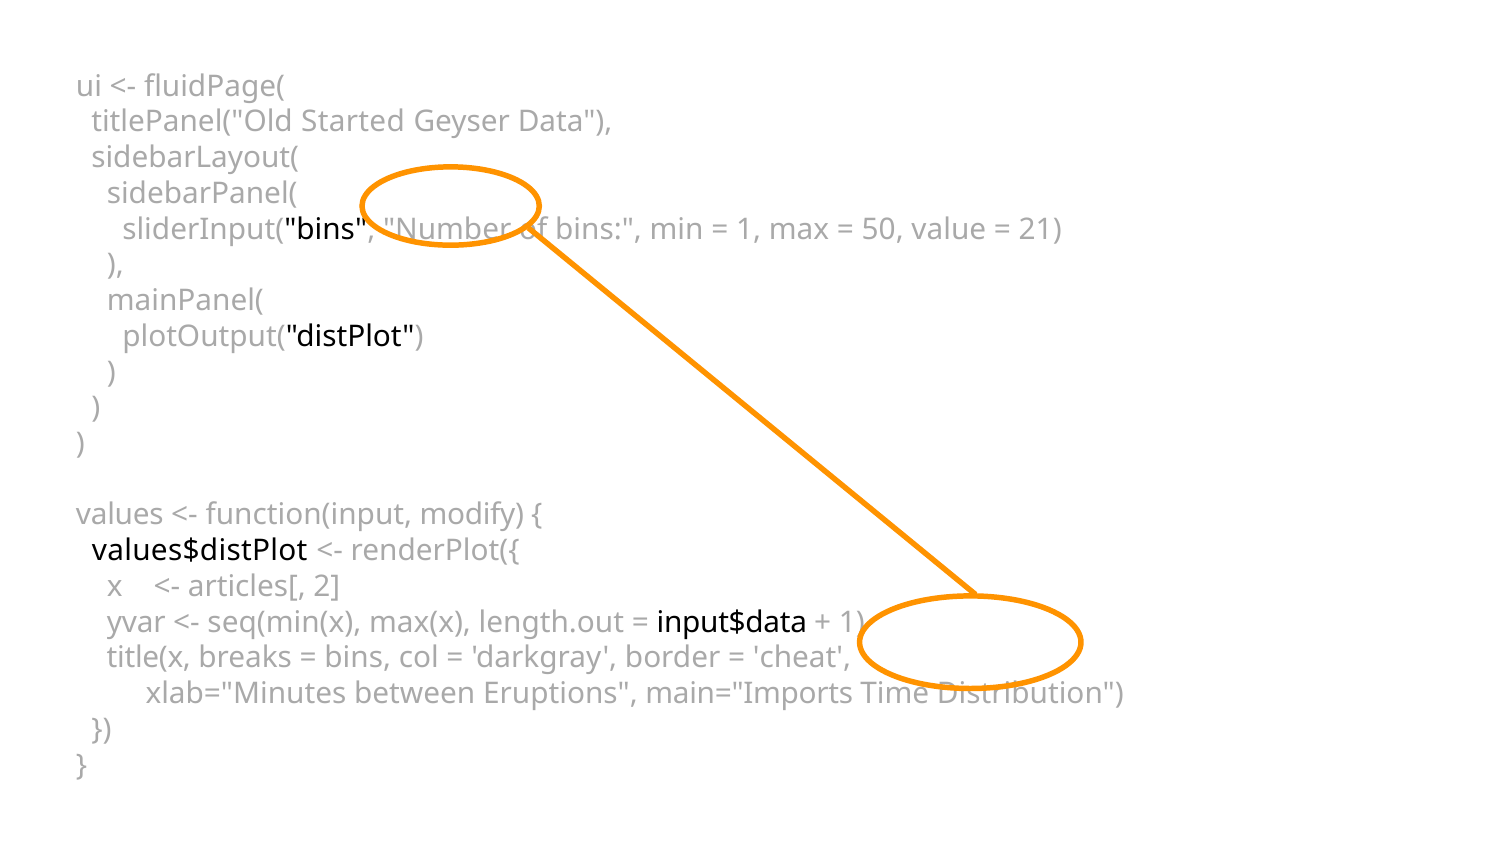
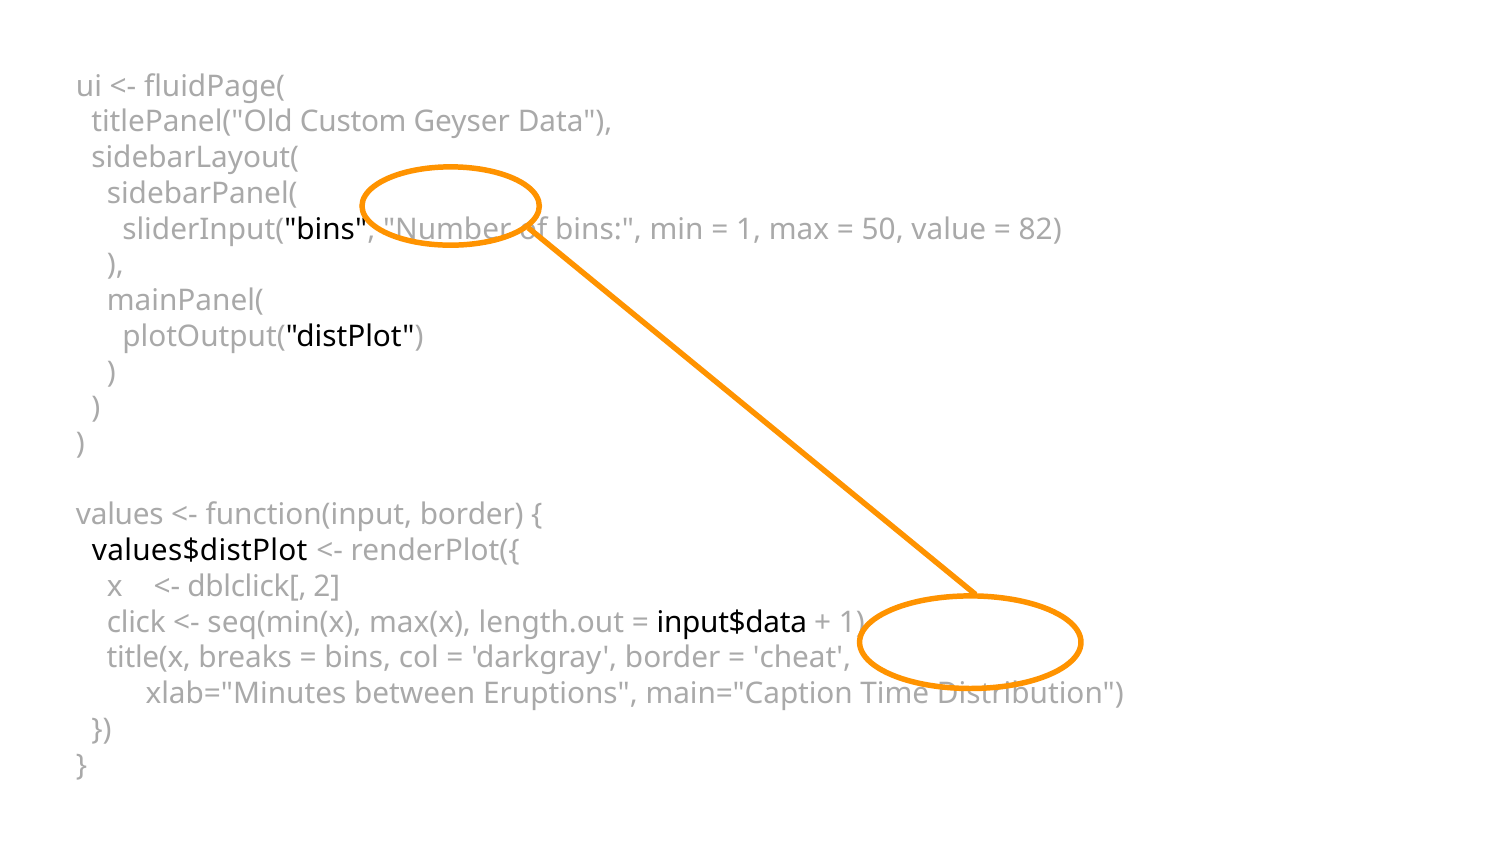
Started: Started -> Custom (353, 122)
21: 21 -> 82 (1040, 229)
function(input modify: modify -> border (472, 515)
articles[: articles[ -> dblclick[ (247, 587)
yvar: yvar -> click (136, 622)
main="Imports: main="Imports -> main="Caption (749, 694)
